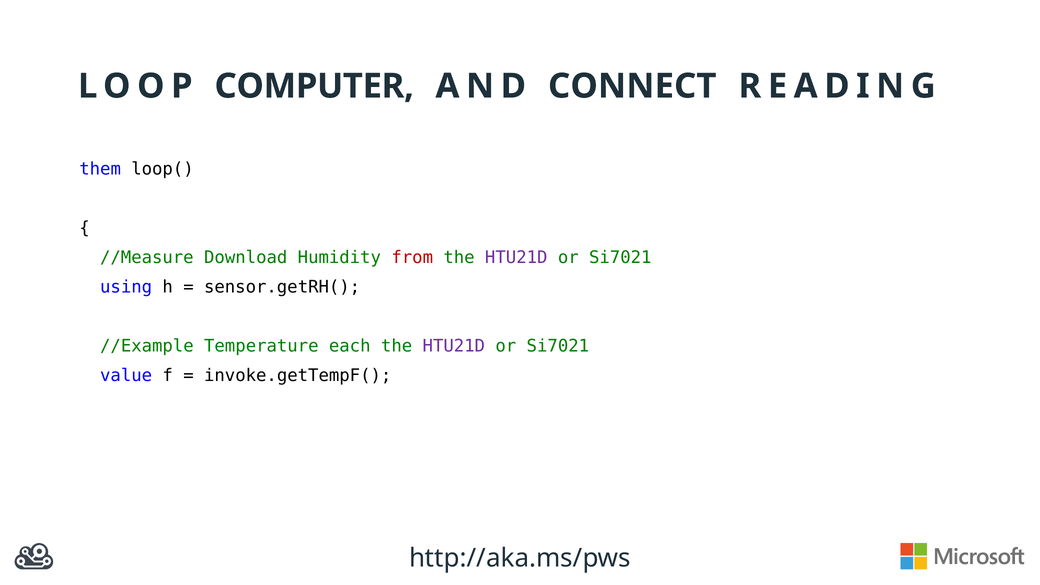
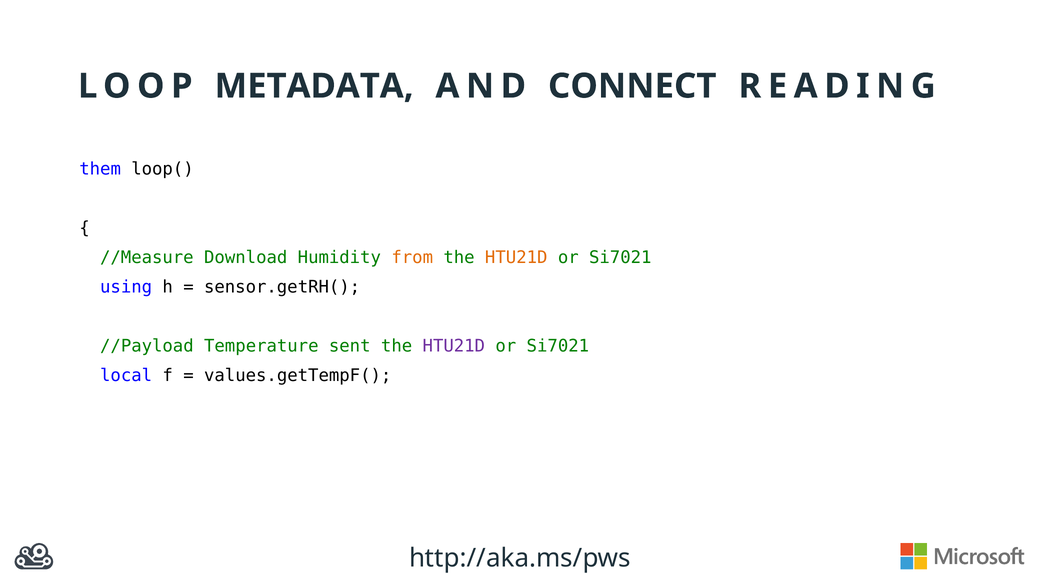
COMPUTER: COMPUTER -> METADATA (314, 86)
from colour: red -> orange (412, 257)
HTU21D colour: purple -> orange (516, 257)
//Example: //Example -> //Payload (147, 346)
each: each -> sent (350, 346)
value: value -> local (126, 376)
invoke.getTempF(: invoke.getTempF( -> values.getTempF( (298, 376)
